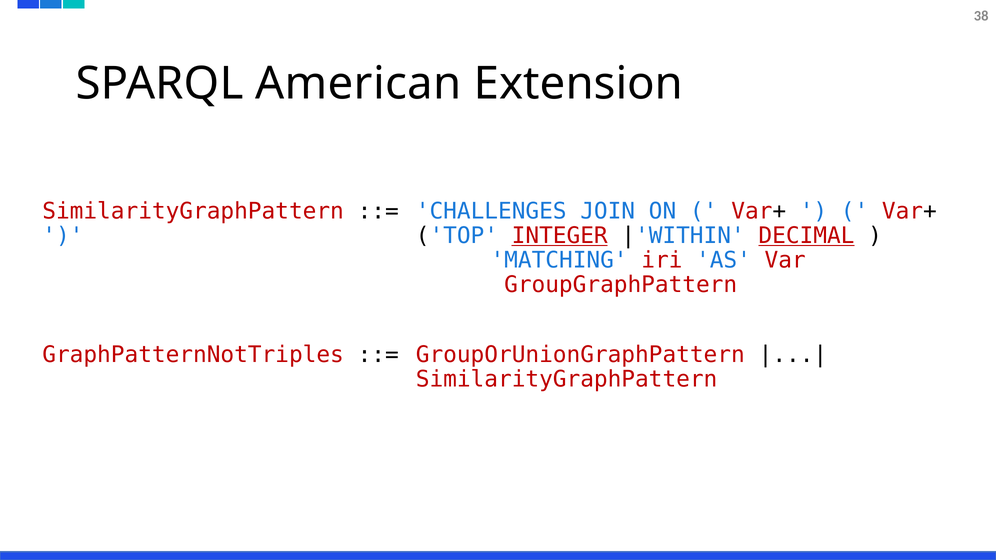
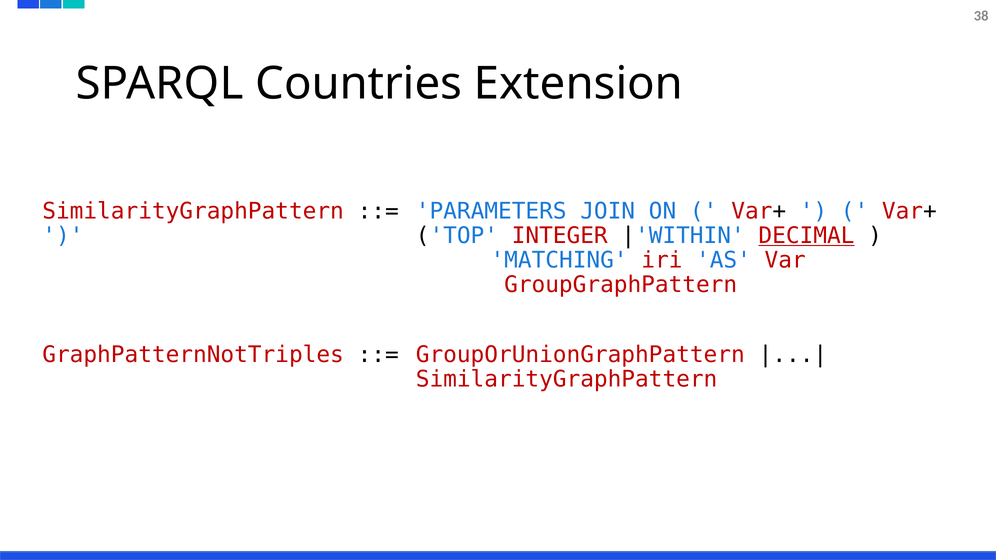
American: American -> Countries (359, 84)
CHALLENGES: CHALLENGES -> PARAMETERS (491, 211)
INTEGER underline: present -> none (560, 236)
